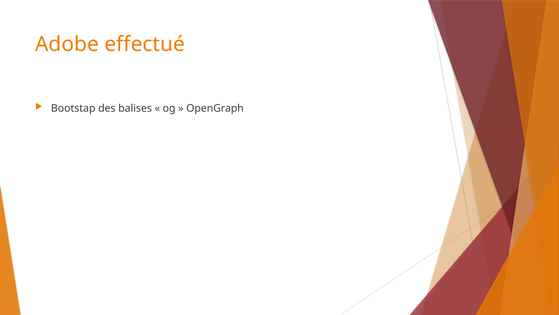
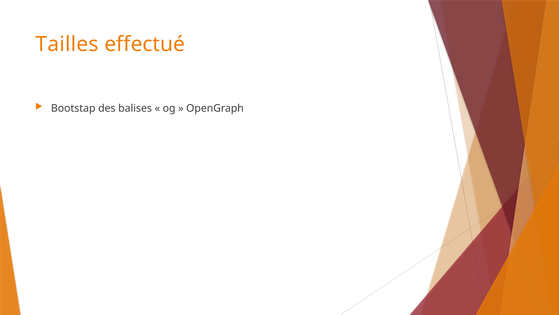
Adobe: Adobe -> Tailles (67, 44)
